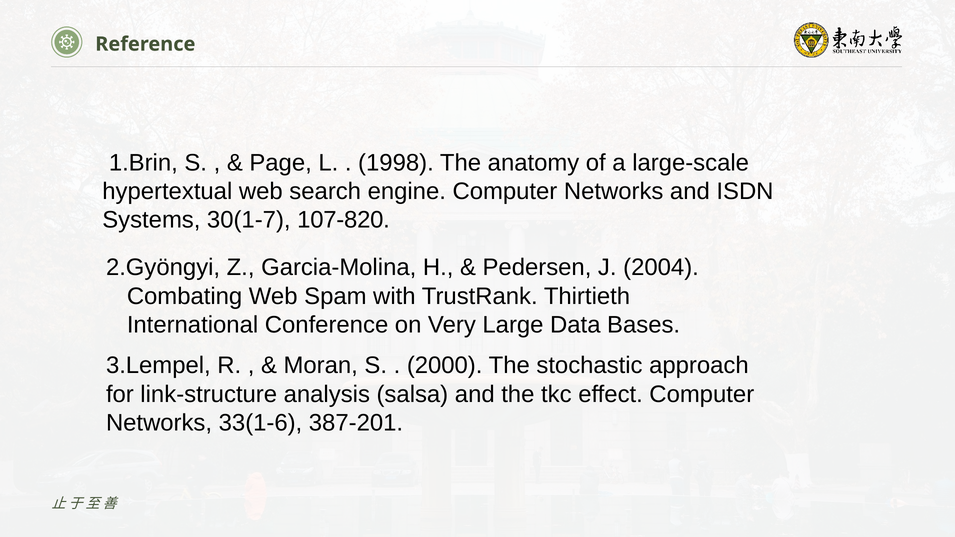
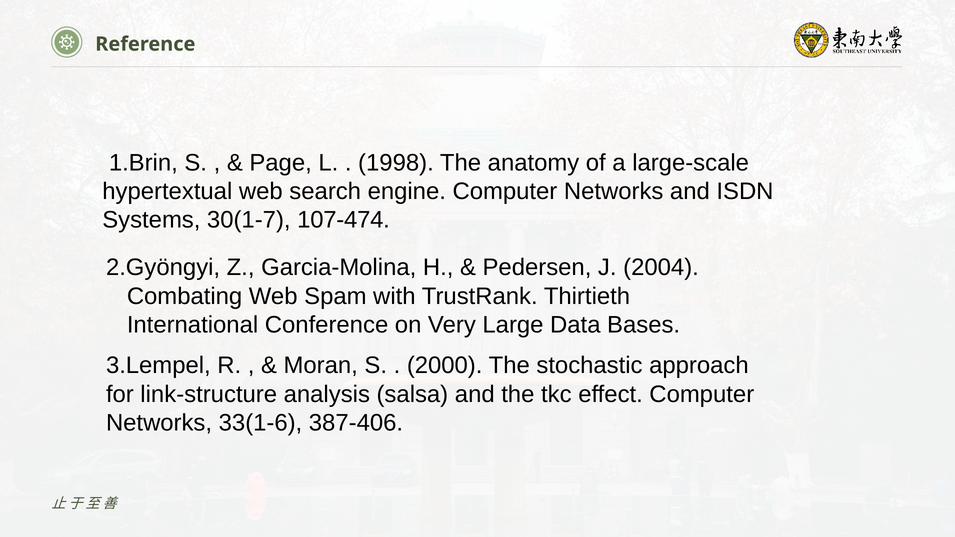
107-820: 107-820 -> 107-474 (344, 220)
387-201: 387-201 -> 387-406 (356, 423)
